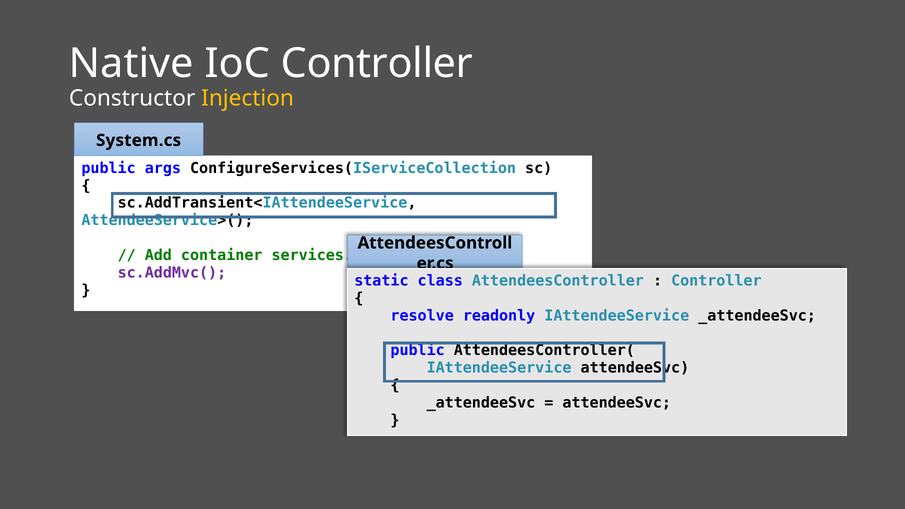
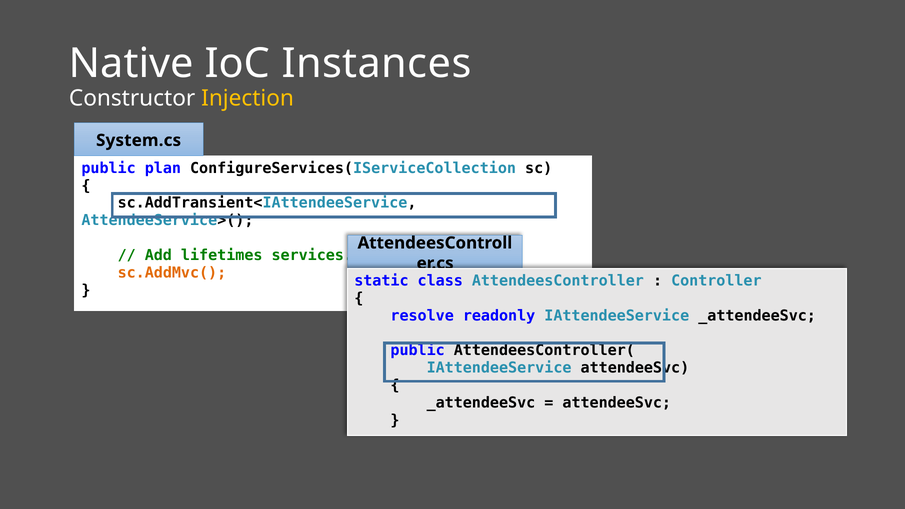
IoC Controller: Controller -> Instances (376, 64)
args: args -> plan (163, 168)
container: container -> lifetimes (222, 255)
sc.AddMvc( colour: purple -> orange (172, 273)
